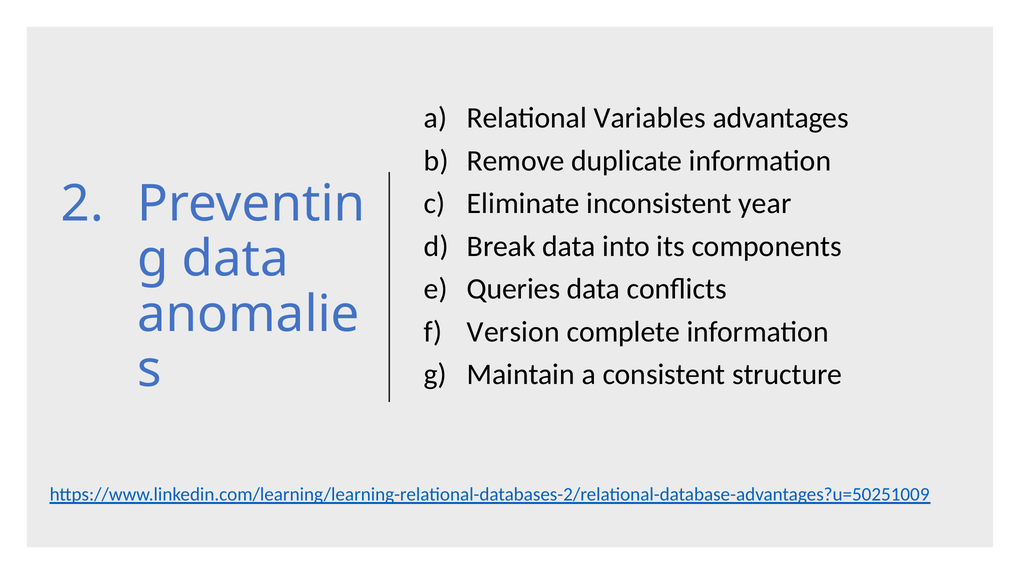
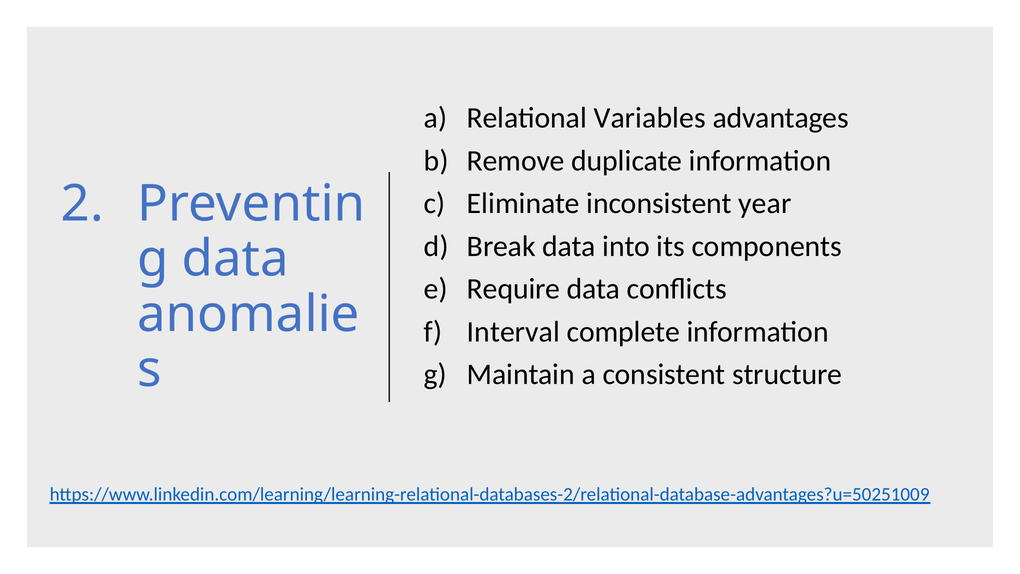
Queries: Queries -> Require (514, 289)
Version: Version -> Interval (513, 332)
